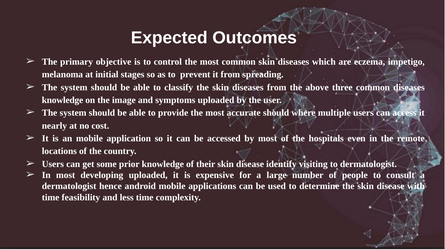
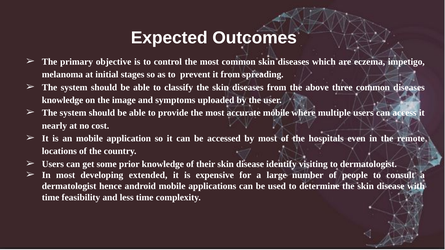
accurate should: should -> mobile (276, 113)
developing uploaded: uploaded -> extended (148, 175)
